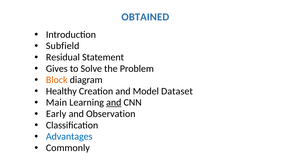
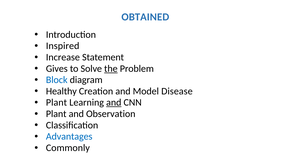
Subfield: Subfield -> Inspired (63, 46)
Residual: Residual -> Increase (63, 57)
the underline: none -> present (111, 68)
Block colour: orange -> blue (57, 80)
Dataset: Dataset -> Disease (177, 91)
Main: Main -> Plant (56, 102)
Early: Early -> Plant (56, 114)
